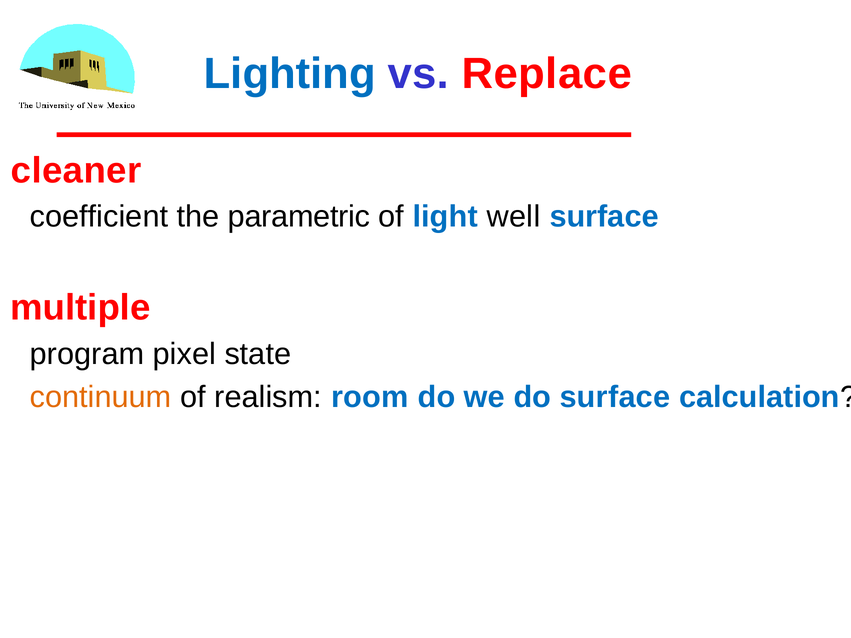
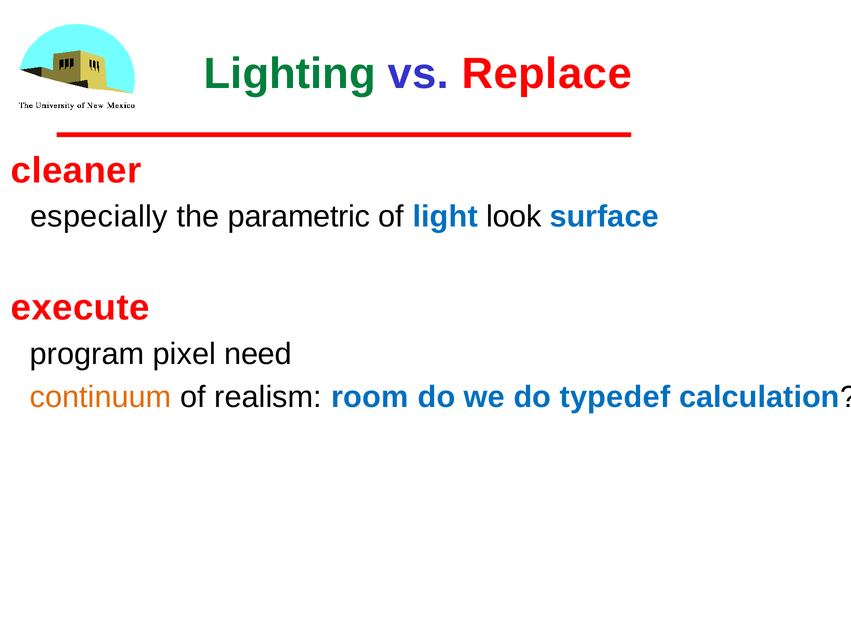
Lighting colour: blue -> green (290, 74)
coefficient: coefficient -> especially (99, 217)
well: well -> look (514, 217)
multiple: multiple -> execute (80, 308)
state: state -> need (258, 354)
do surface: surface -> typedef (615, 397)
